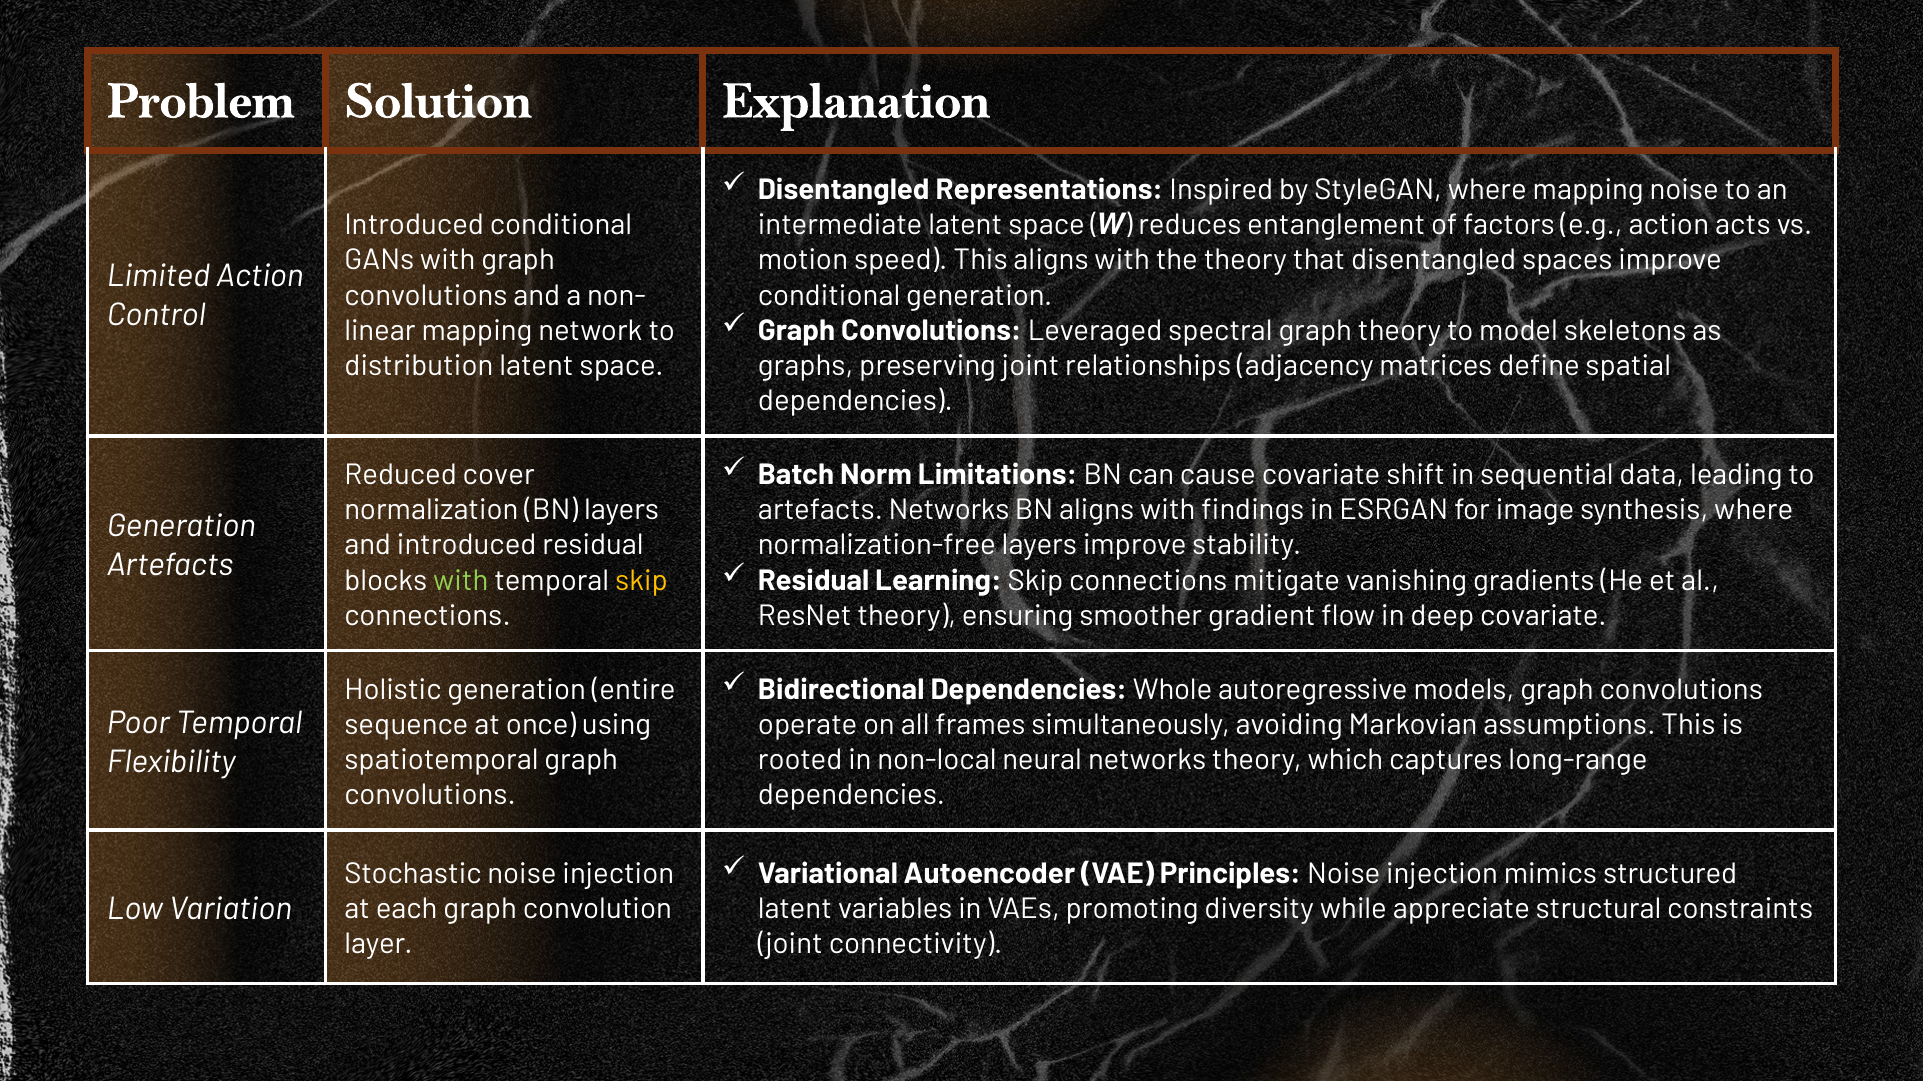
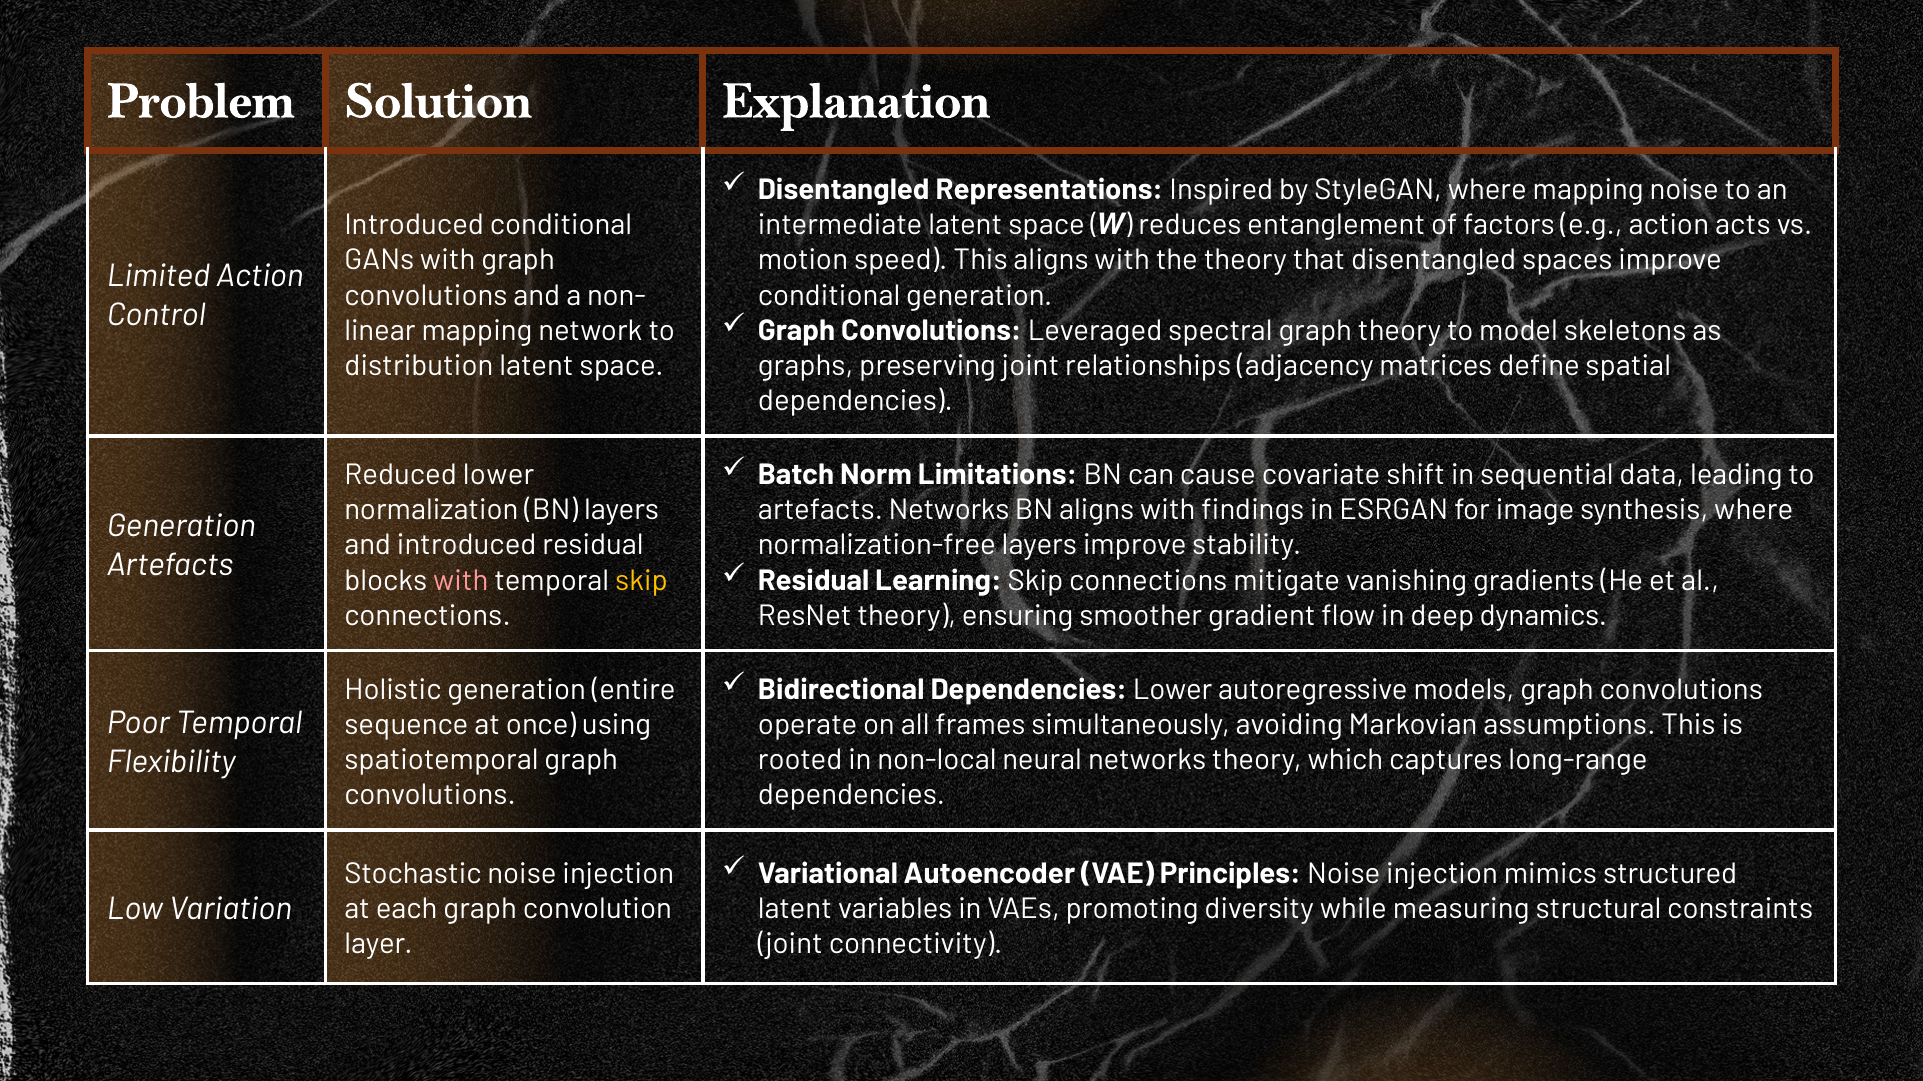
Reduced cover: cover -> lower (499, 475)
with colour: light green -> pink (461, 581)
deep covariate: covariate -> dynamics (1543, 616)
Dependencies Whole: Whole -> Lower (1173, 690)
appreciate: appreciate -> measuring (1461, 909)
